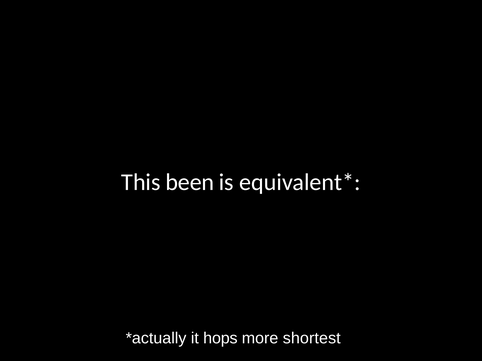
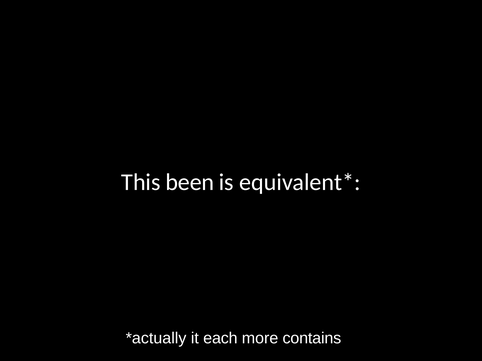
hops: hops -> each (220, 339)
shortest: shortest -> contains (312, 339)
